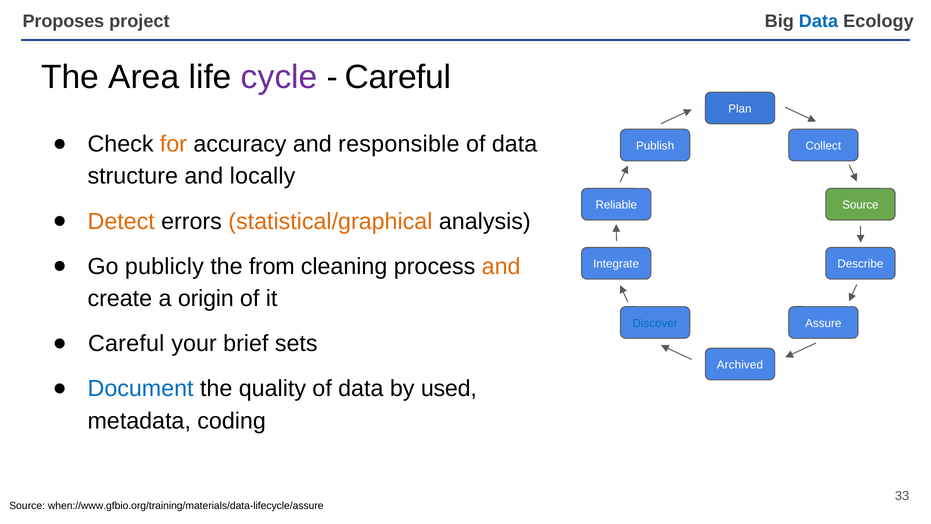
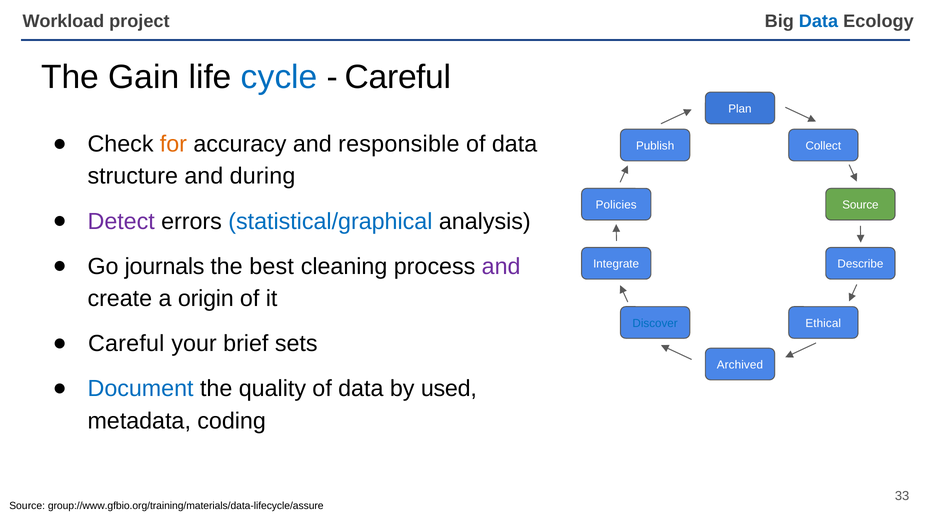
Proposes: Proposes -> Workload (63, 21)
Area: Area -> Gain (144, 77)
cycle colour: purple -> blue (279, 77)
locally: locally -> during (263, 176)
Reliable: Reliable -> Policies (616, 205)
Detect colour: orange -> purple (121, 221)
statistical/graphical colour: orange -> blue (330, 221)
publicly: publicly -> journals (165, 266)
from: from -> best (272, 266)
and colour: orange -> purple (501, 266)
Assure: Assure -> Ethical (823, 323)
when://www.gfbio.org/training/materials/data-lifecycle/assure: when://www.gfbio.org/training/materials/data-lifecycle/assure -> group://www.gfbio.org/training/materials/data-lifecycle/assure (186, 505)
